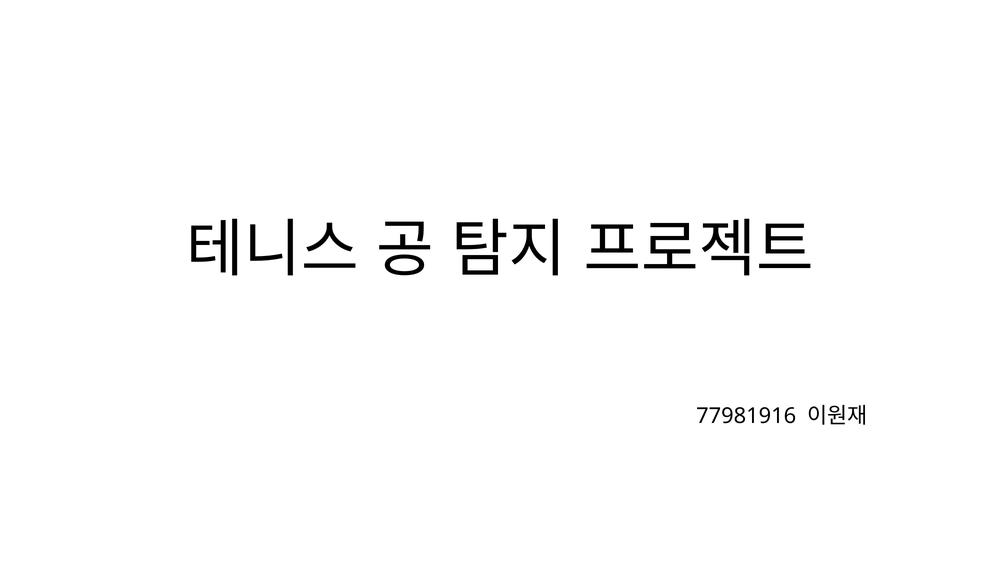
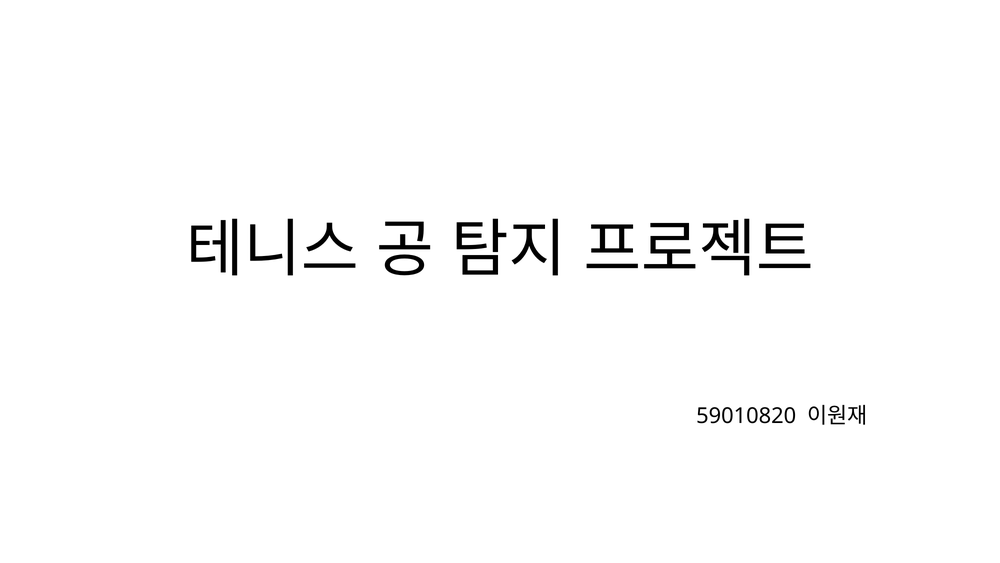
77981916: 77981916 -> 59010820 (746, 416)
